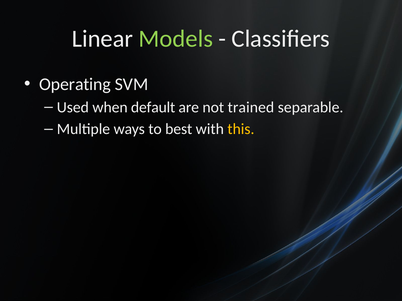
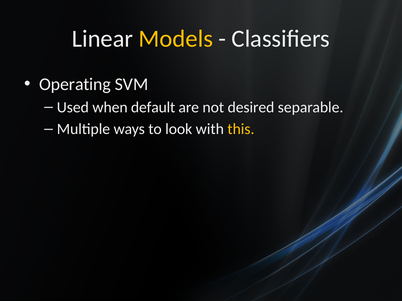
Models colour: light green -> yellow (176, 39)
trained: trained -> desired (251, 107)
best: best -> look (179, 129)
